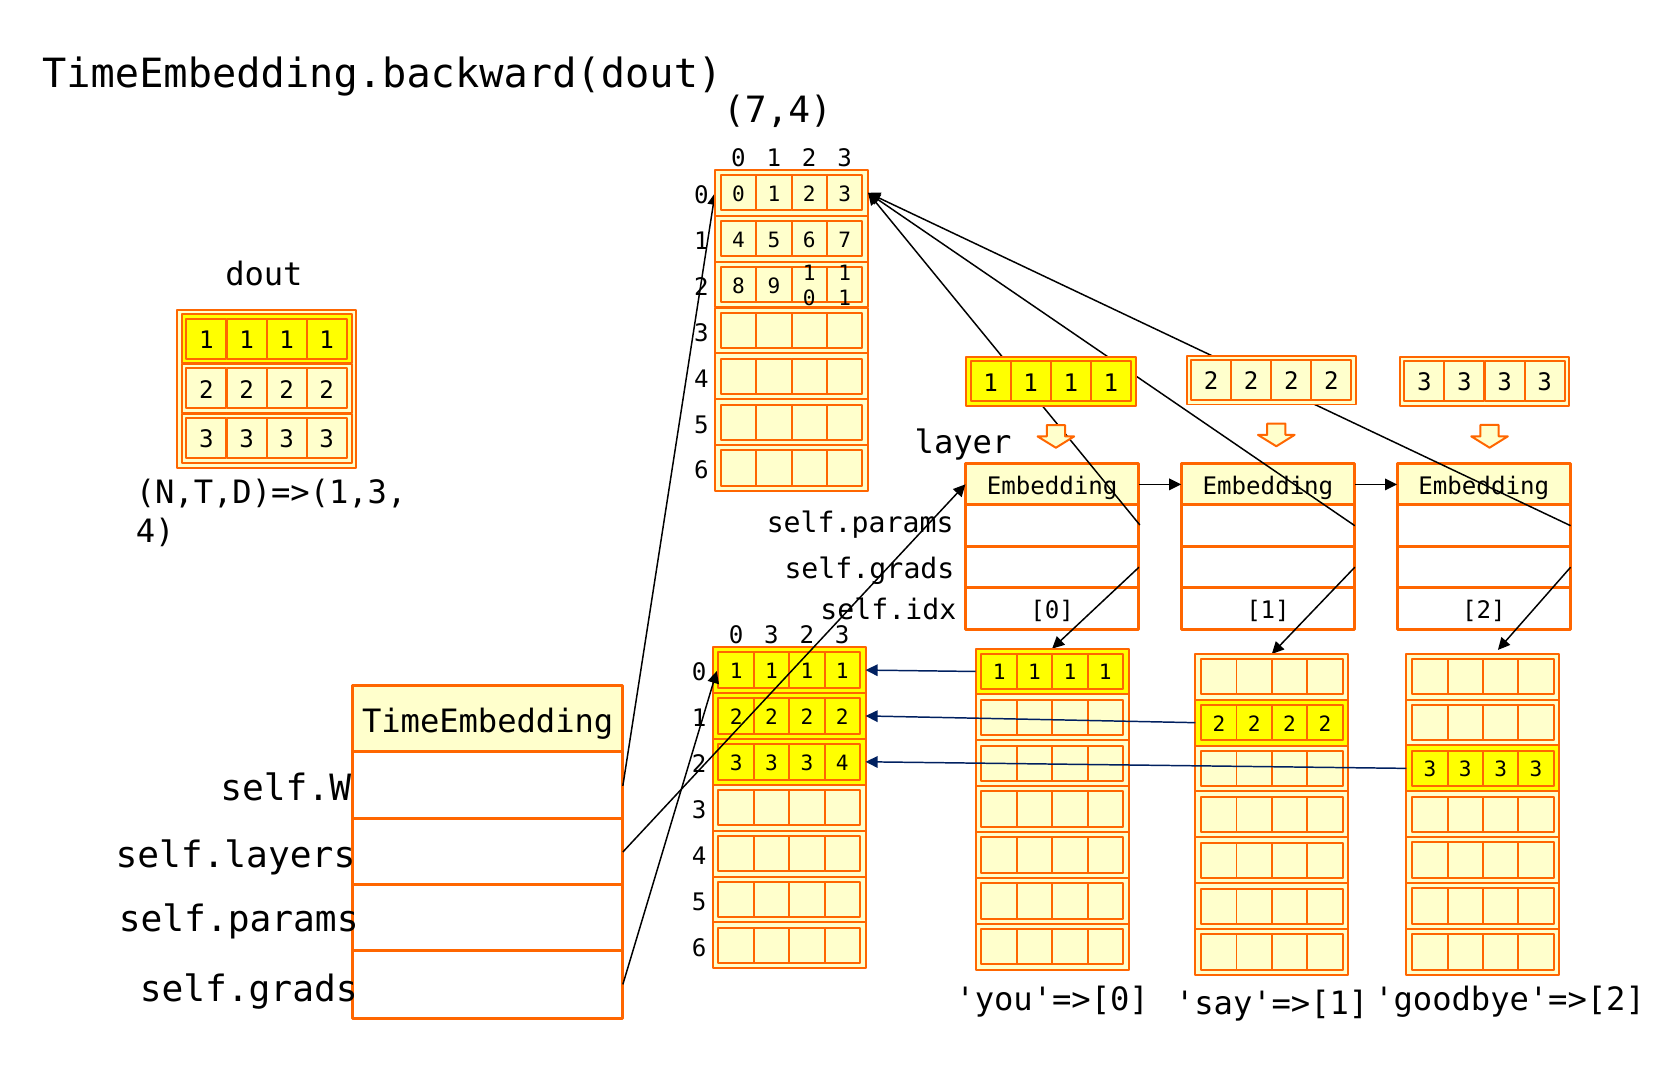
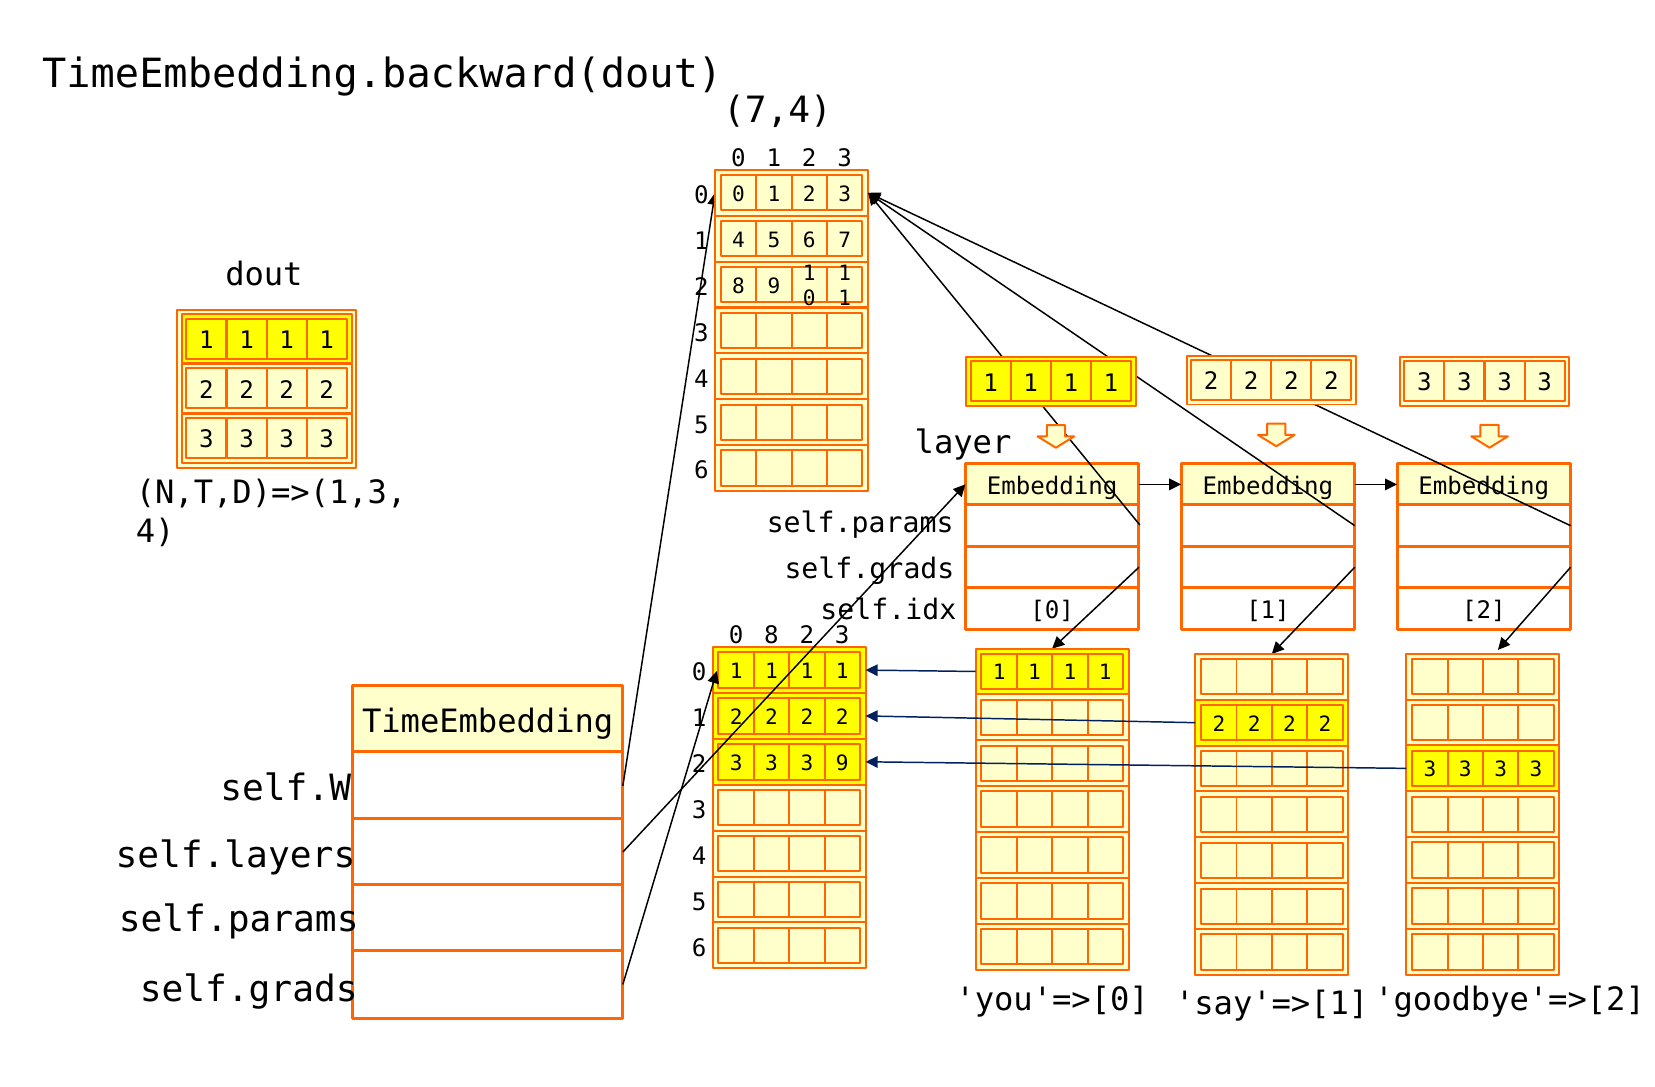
0 3: 3 -> 8 (771, 636)
3 3 4: 4 -> 9 (842, 763)
